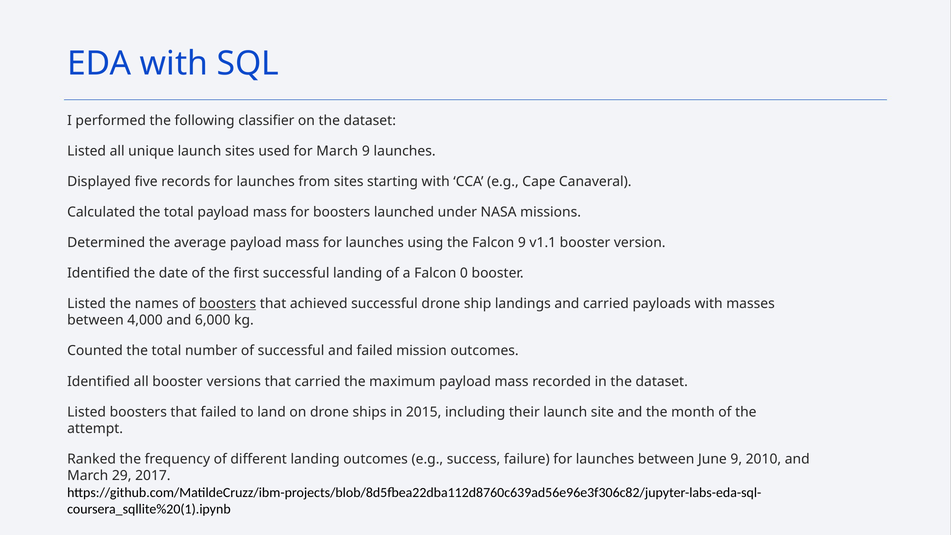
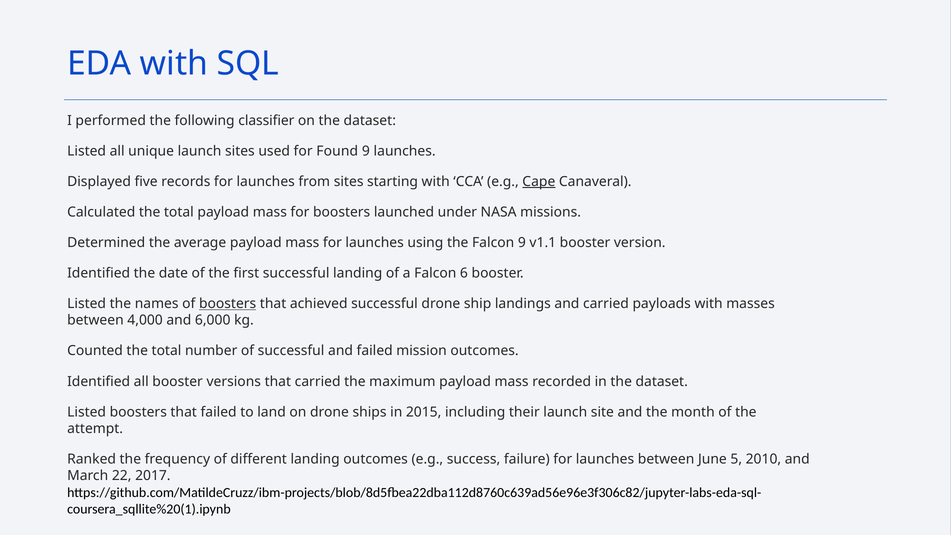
for March: March -> Found (337, 151)
Cape underline: none -> present (539, 182)
0: 0 -> 6 (464, 273)
June 9: 9 -> 5 (736, 459)
29: 29 -> 22 (122, 476)
